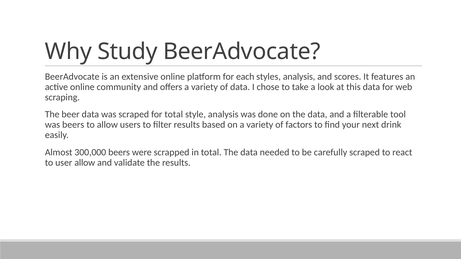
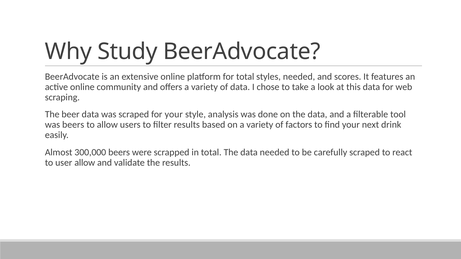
for each: each -> total (245, 77)
styles analysis: analysis -> needed (299, 77)
for total: total -> your (174, 115)
